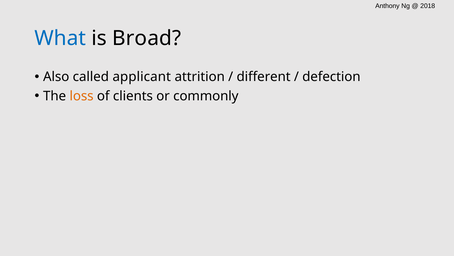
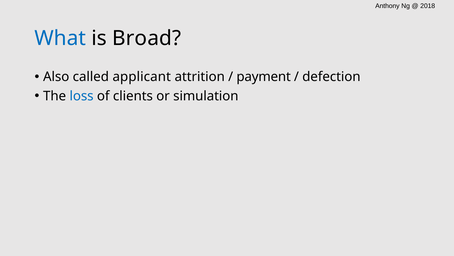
different: different -> payment (264, 77)
loss colour: orange -> blue (82, 96)
commonly: commonly -> simulation (206, 96)
